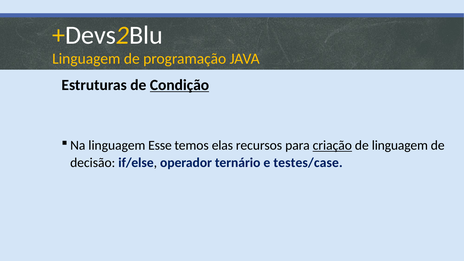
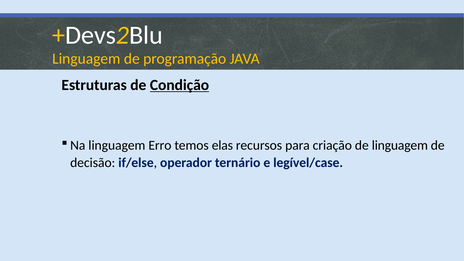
Esse: Esse -> Erro (160, 145)
criação underline: present -> none (332, 145)
testes/case: testes/case -> legível/case (308, 163)
